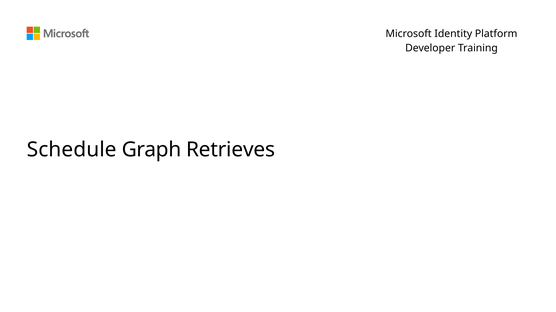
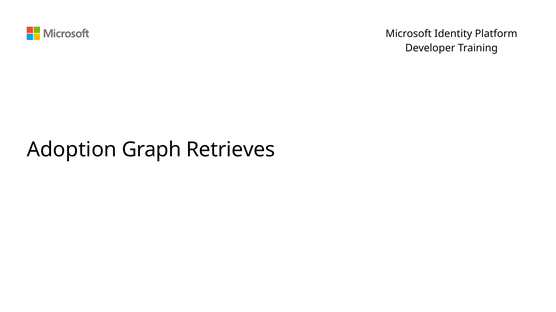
Schedule: Schedule -> Adoption (72, 150)
